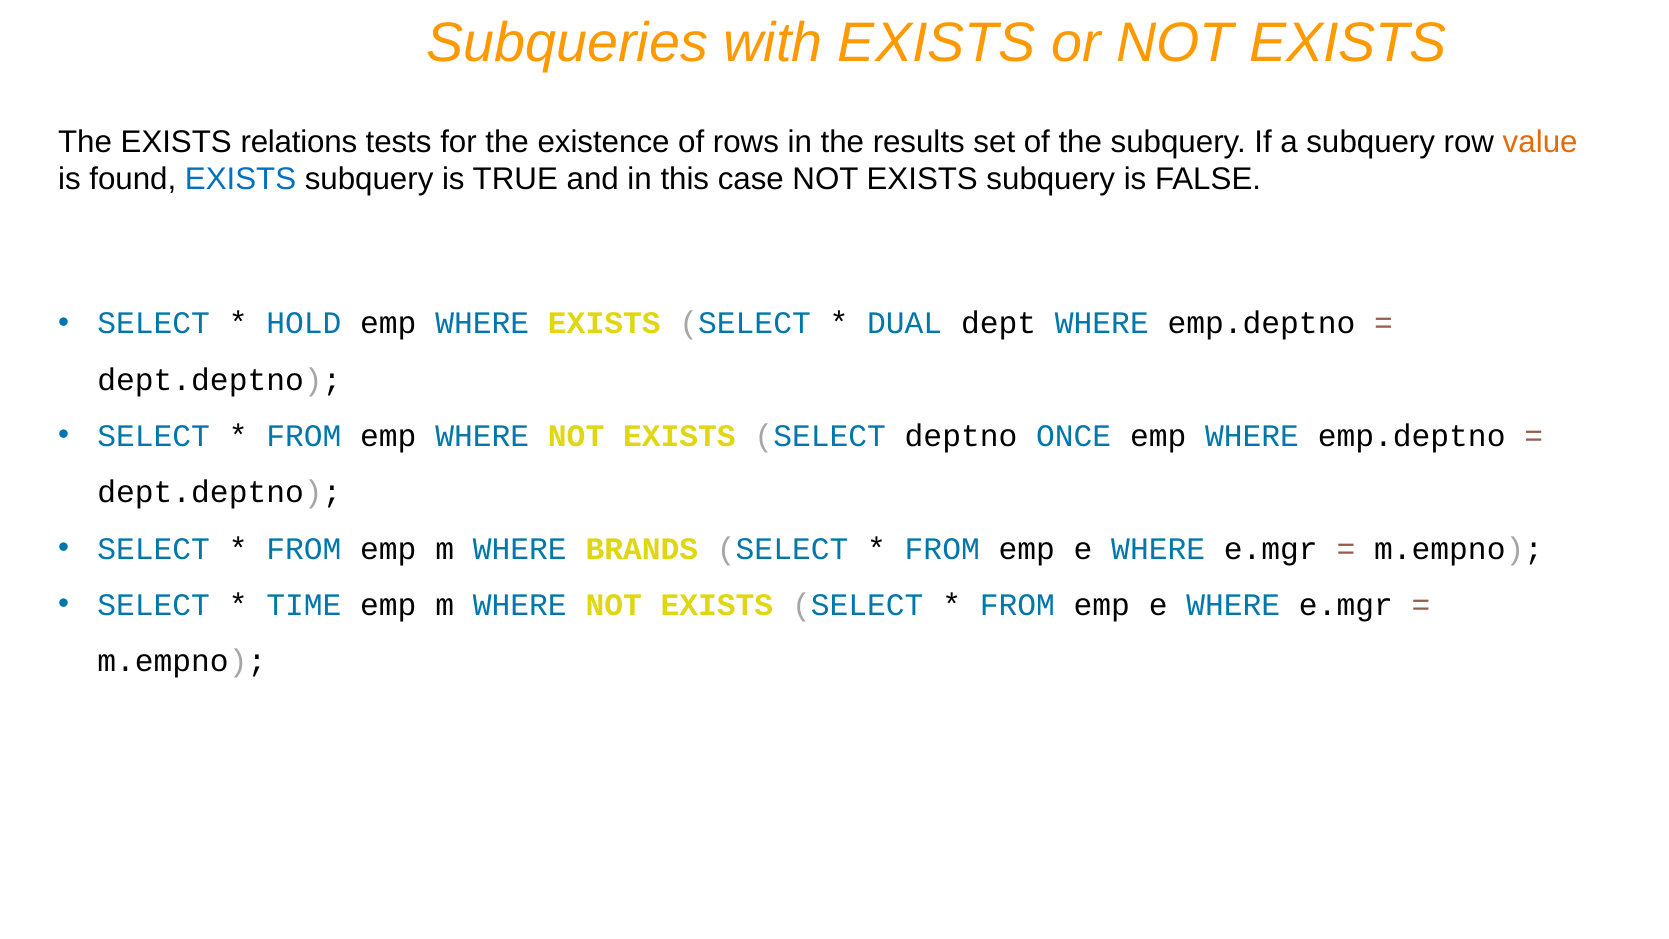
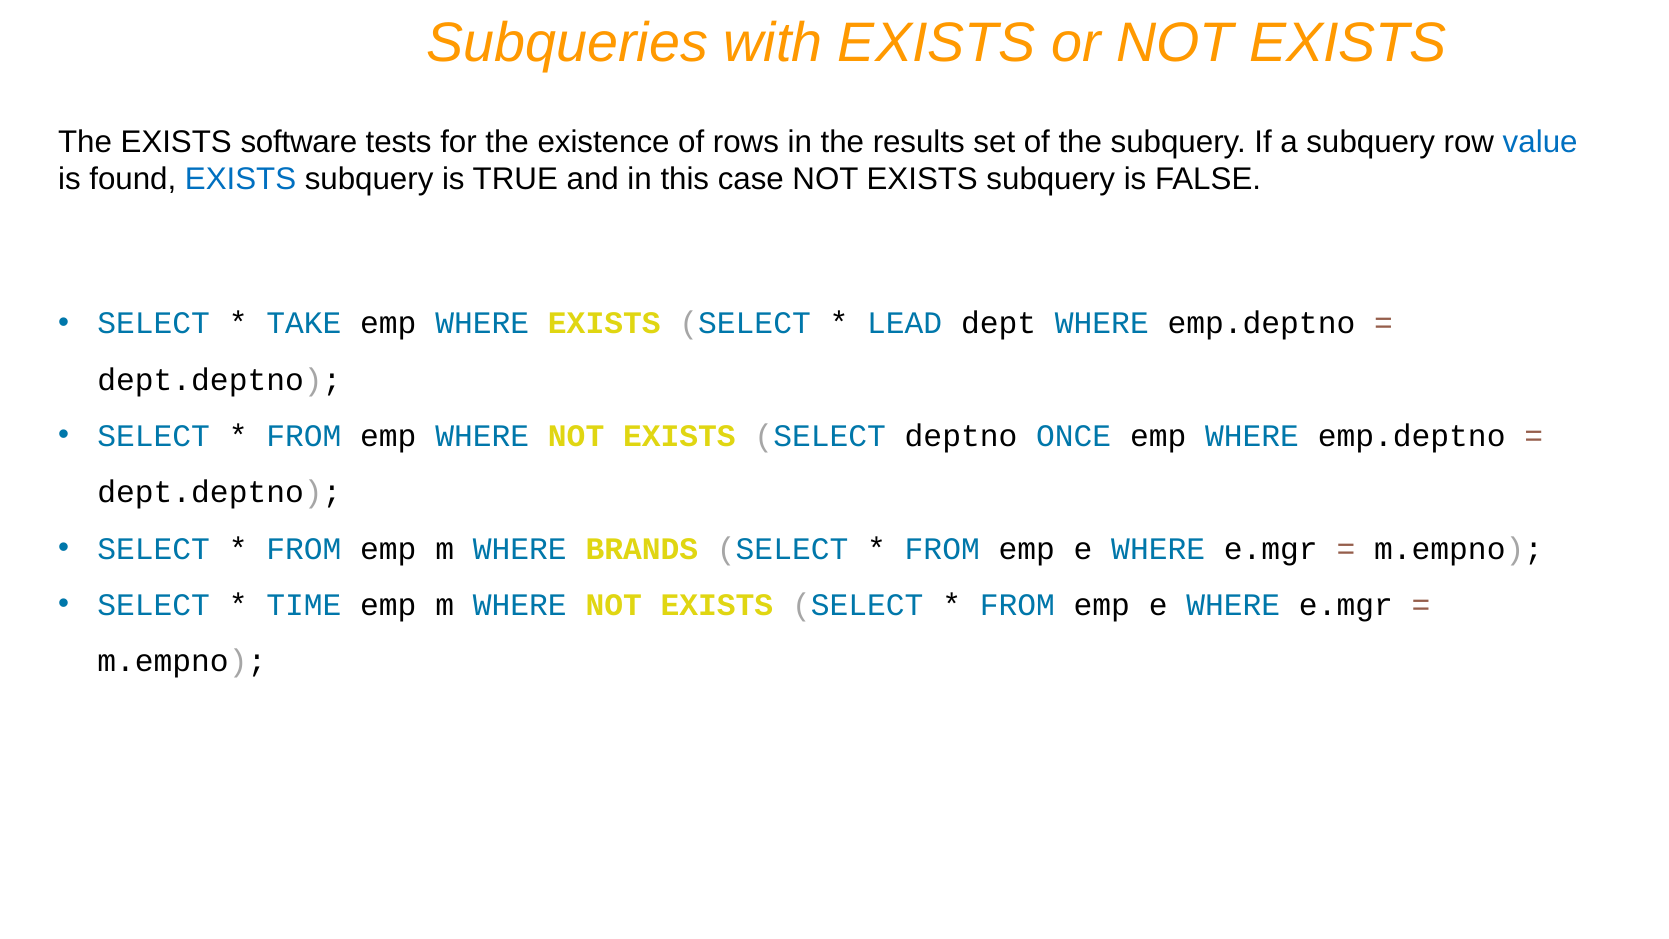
relations: relations -> software (299, 142)
value colour: orange -> blue (1540, 142)
HOLD: HOLD -> TAKE (304, 324)
DUAL: DUAL -> LEAD (905, 324)
